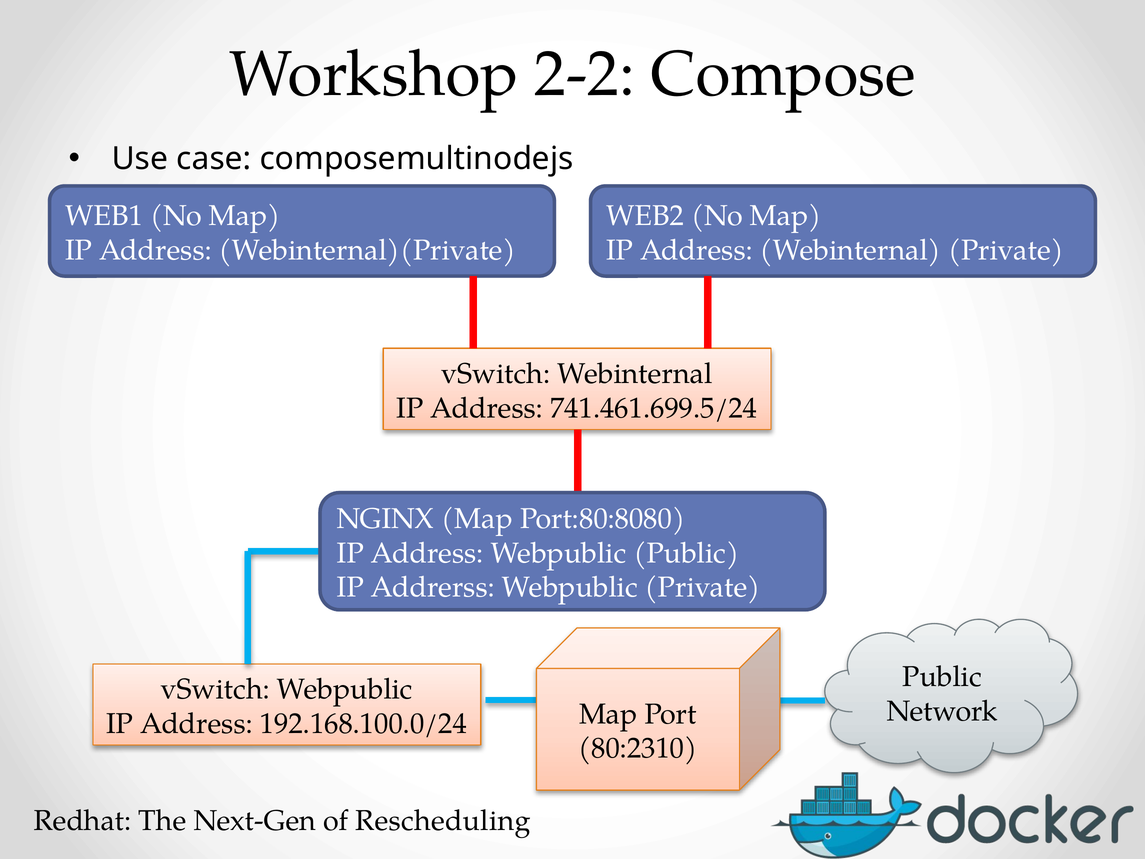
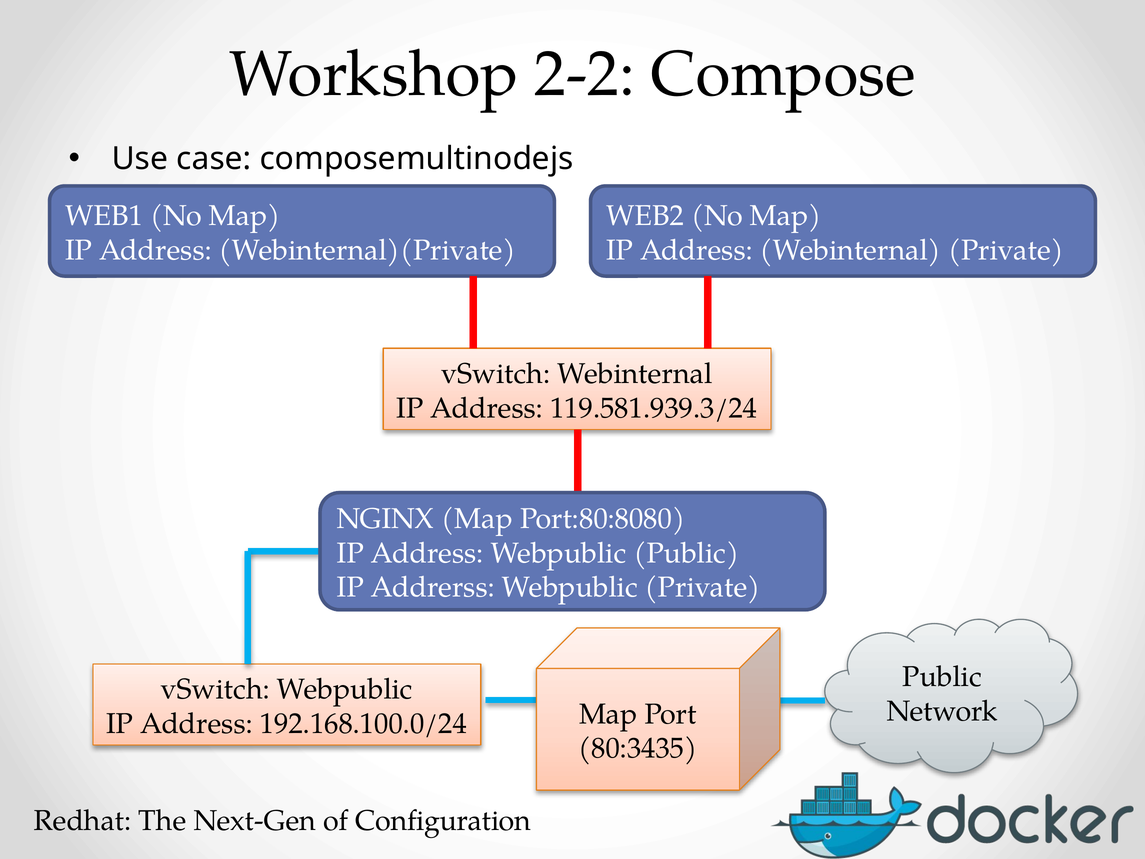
741.461.699.5/24: 741.461.699.5/24 -> 119.581.939.3/24 (654, 408)
80:2310: 80:2310 -> 80:3435 (638, 748)
Rescheduling: Rescheduling -> Configuration (443, 821)
